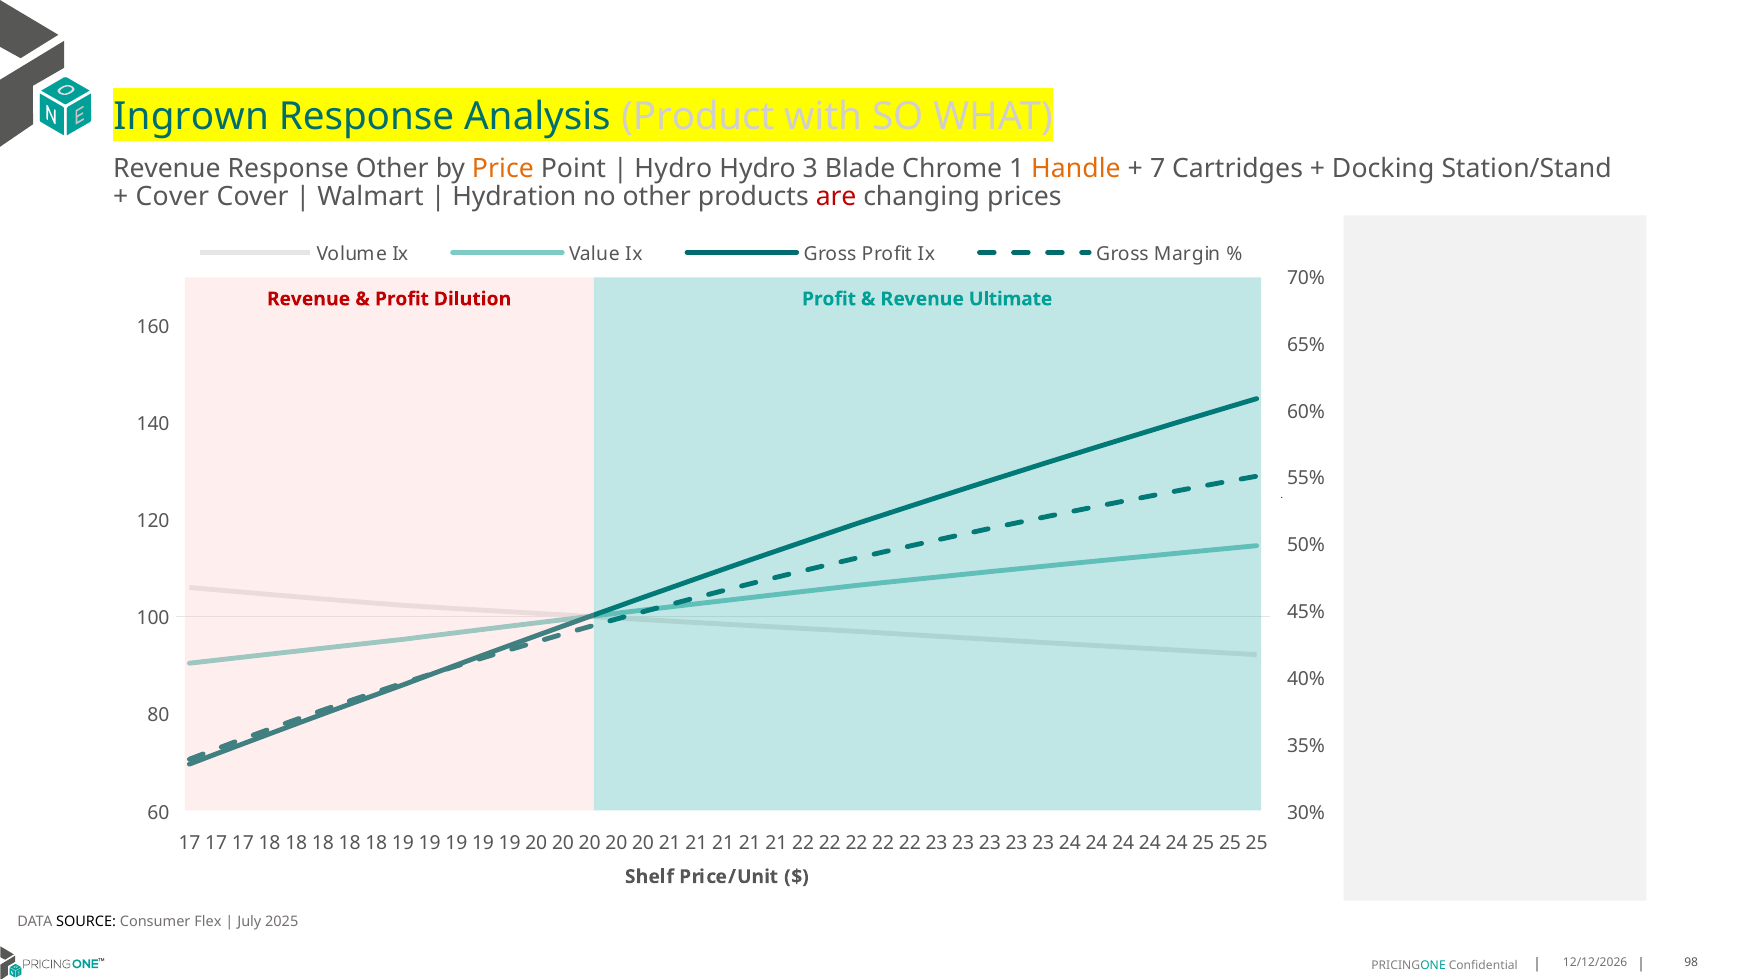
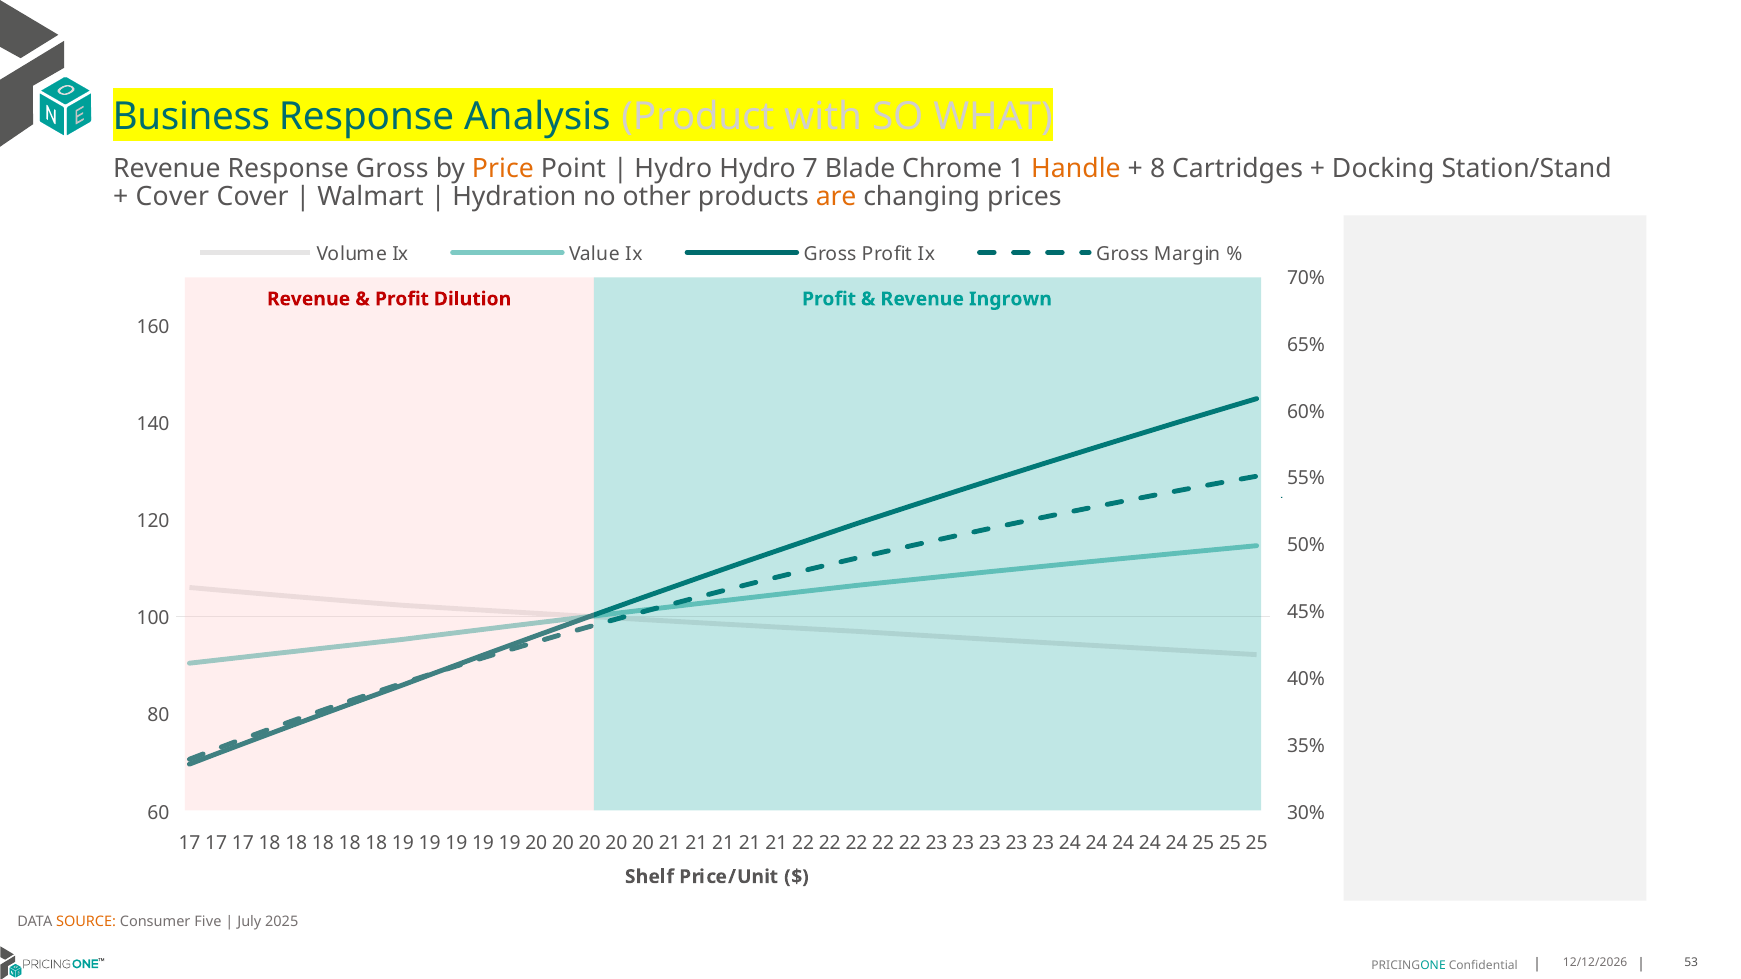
Ingrown: Ingrown -> Business (191, 117)
Response Other: Other -> Gross (392, 168)
3: 3 -> 7 (810, 168)
7: 7 -> 8 (1158, 168)
are colour: red -> orange (836, 197)
Ultimate: Ultimate -> Ingrown (1010, 299)
SOURCE colour: black -> orange (86, 922)
Flex: Flex -> Five (208, 922)
98: 98 -> 53 (1691, 963)
